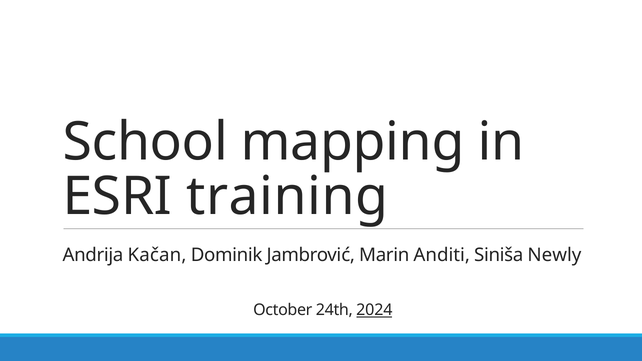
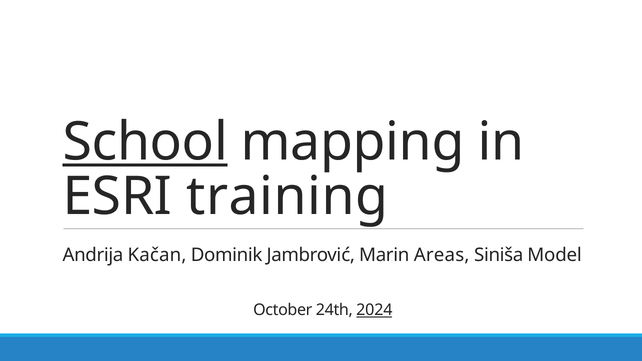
School underline: none -> present (145, 142)
Anditi: Anditi -> Areas (442, 255)
Newly: Newly -> Model (555, 255)
